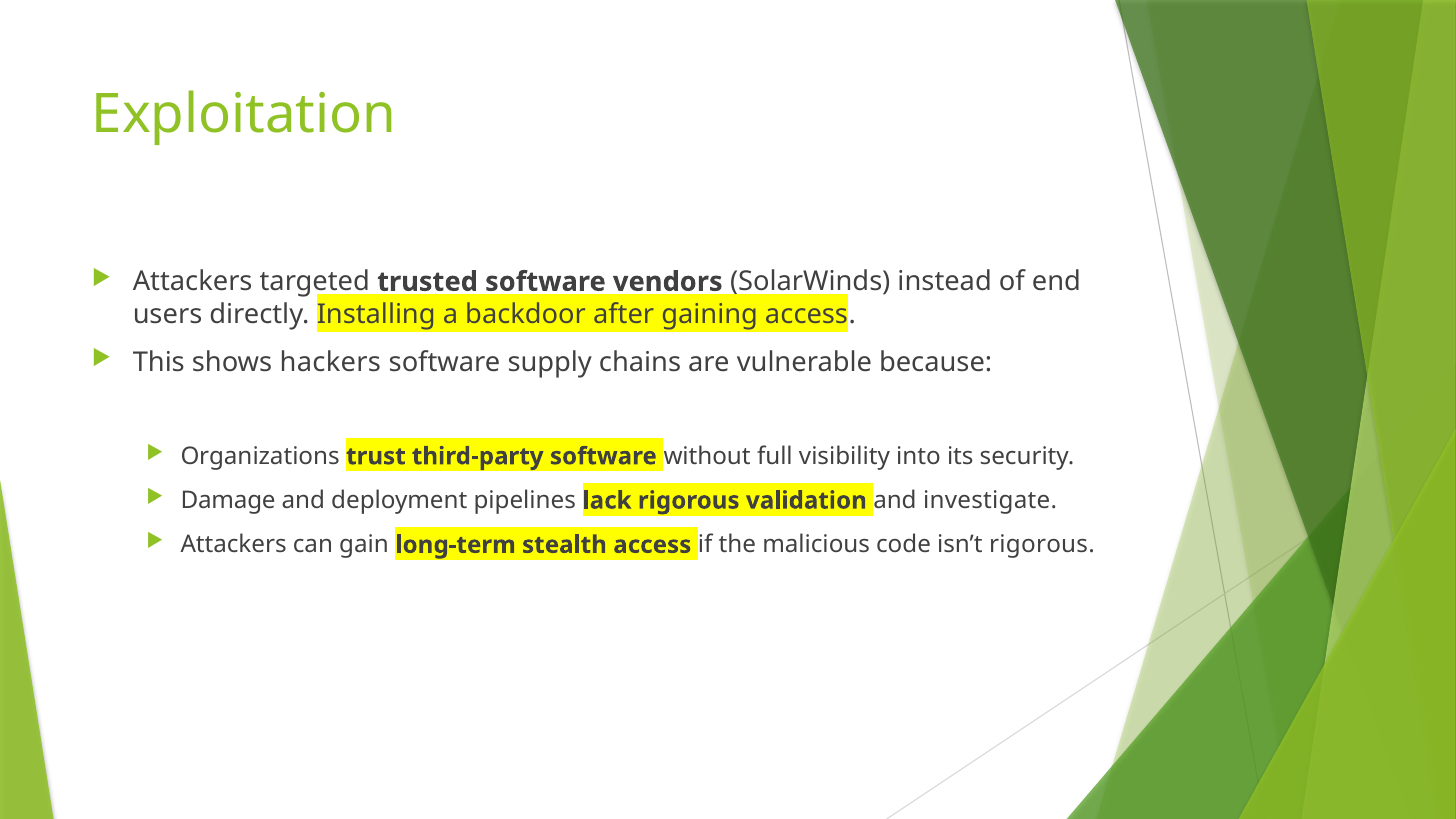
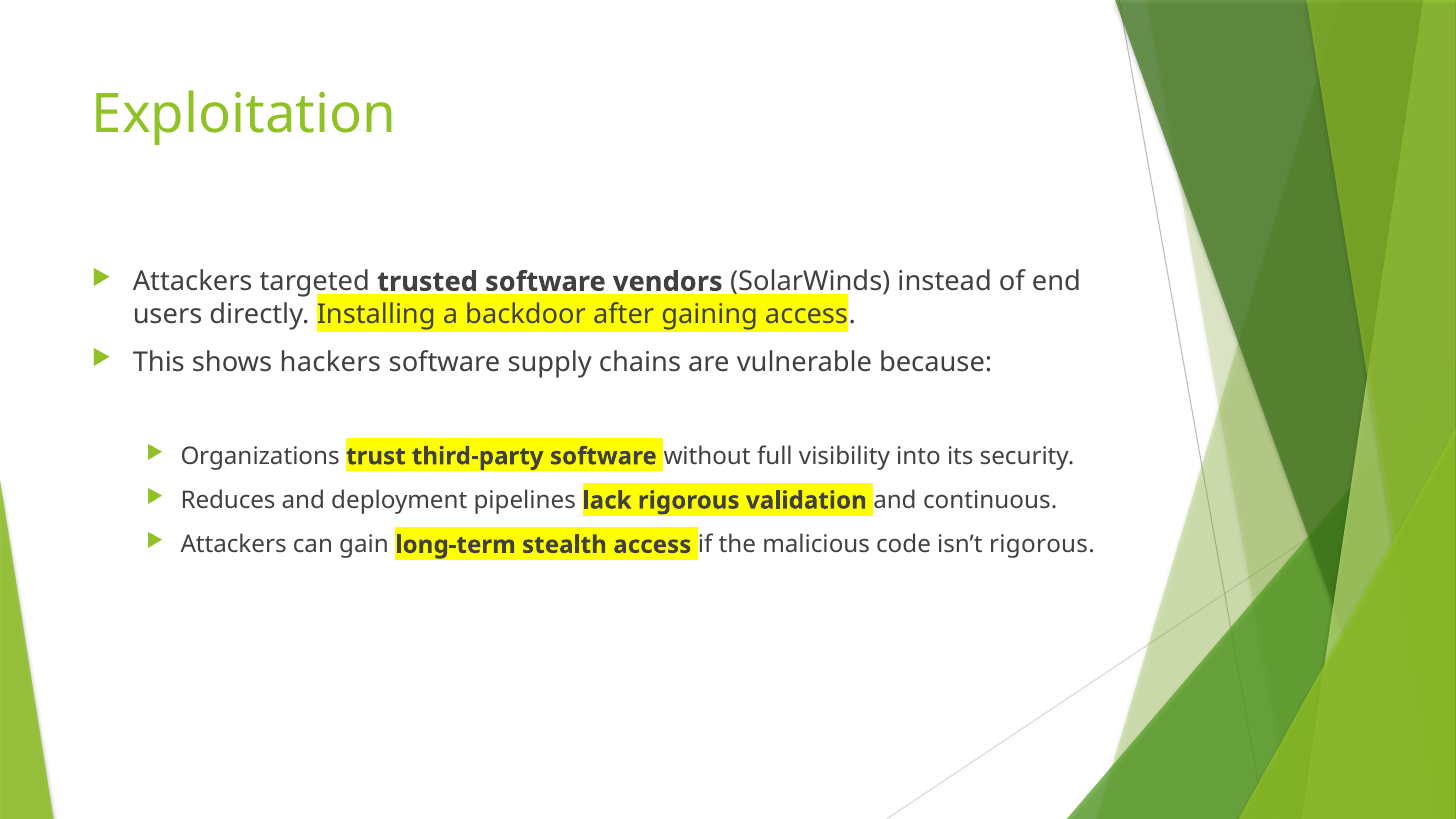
Damage: Damage -> Reduces (228, 501)
investigate: investigate -> continuous (990, 501)
